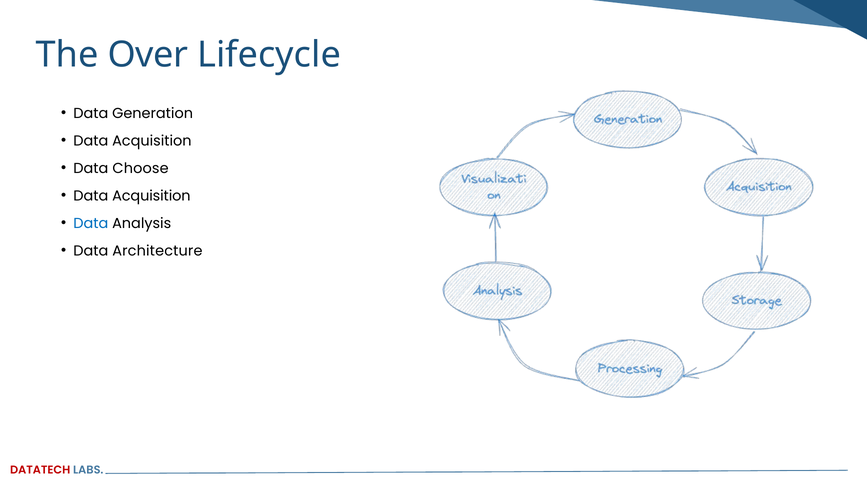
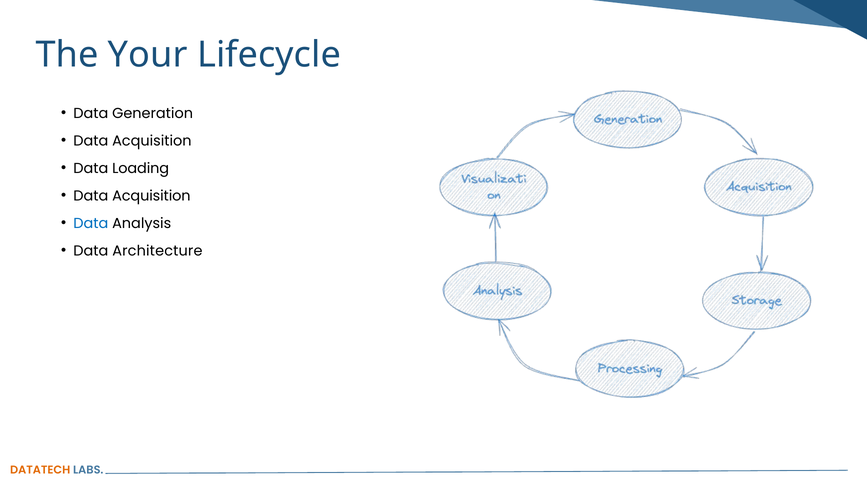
Over: Over -> Your (148, 55)
Choose: Choose -> Loading (141, 168)
DATATECH colour: red -> orange (40, 470)
